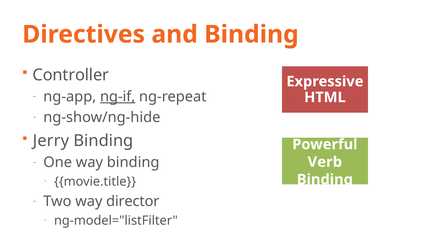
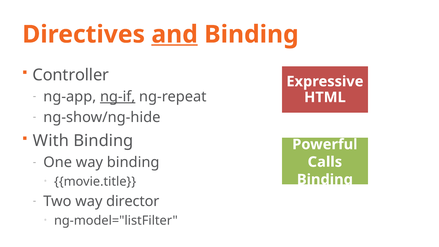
and underline: none -> present (175, 34)
Jerry: Jerry -> With (51, 141)
Verb: Verb -> Calls (325, 162)
